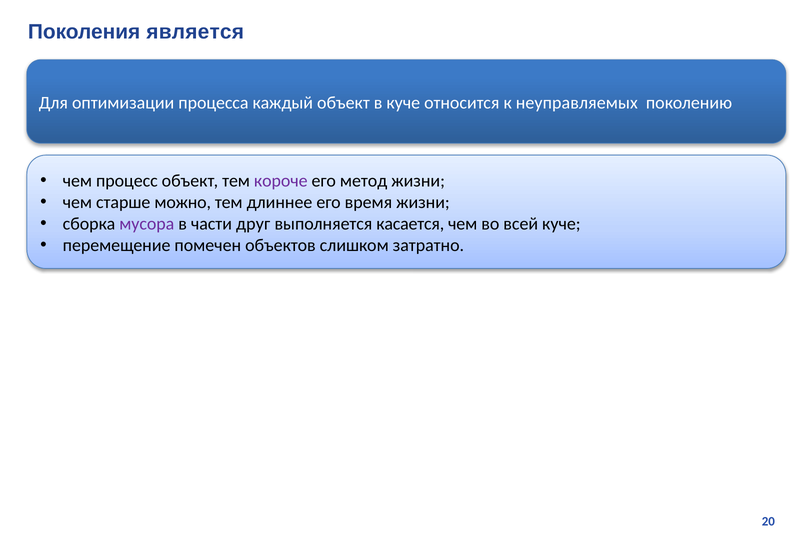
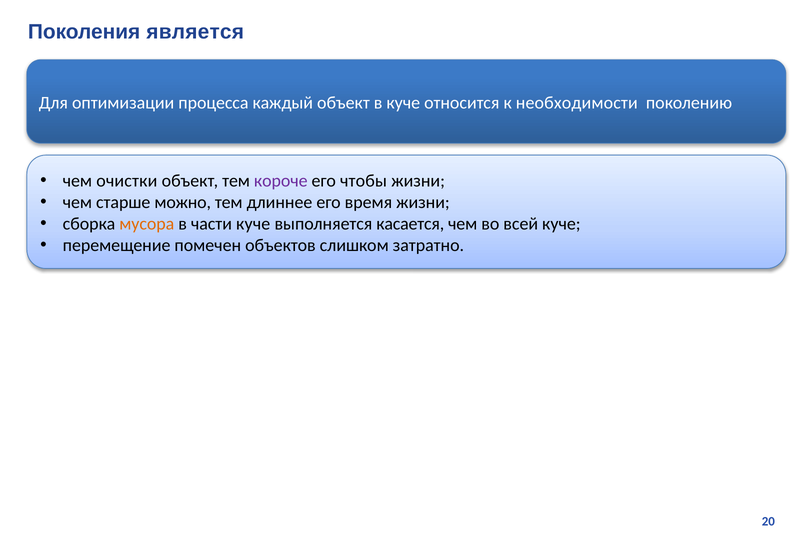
неуправляемых: неуправляемых -> необходимости (577, 103)
процесс: процесс -> очистки (127, 181)
метод: метод -> чтобы (364, 181)
мусора colour: purple -> orange (147, 224)
части друг: друг -> куче (253, 224)
